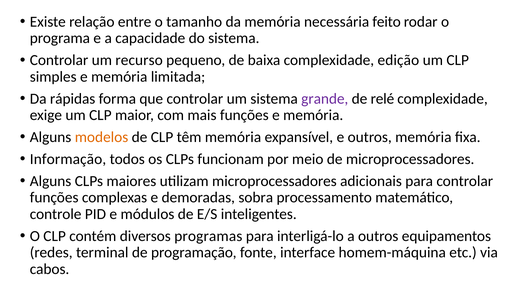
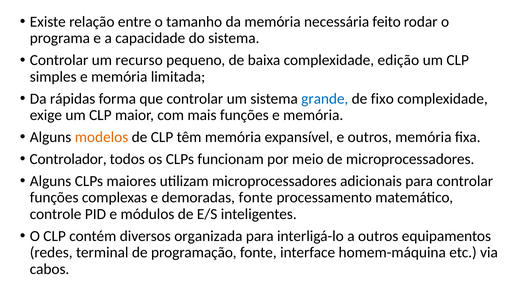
grande colour: purple -> blue (325, 99)
relé: relé -> fixo (382, 99)
Informação: Informação -> Controlador (68, 159)
demoradas sobra: sobra -> fonte (256, 198)
programas: programas -> organizada (208, 236)
